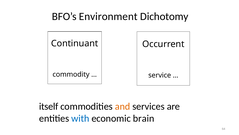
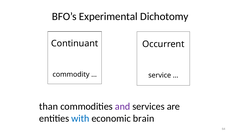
Environment: Environment -> Experimental (108, 16)
itself: itself -> than (49, 106)
and colour: orange -> purple (123, 106)
